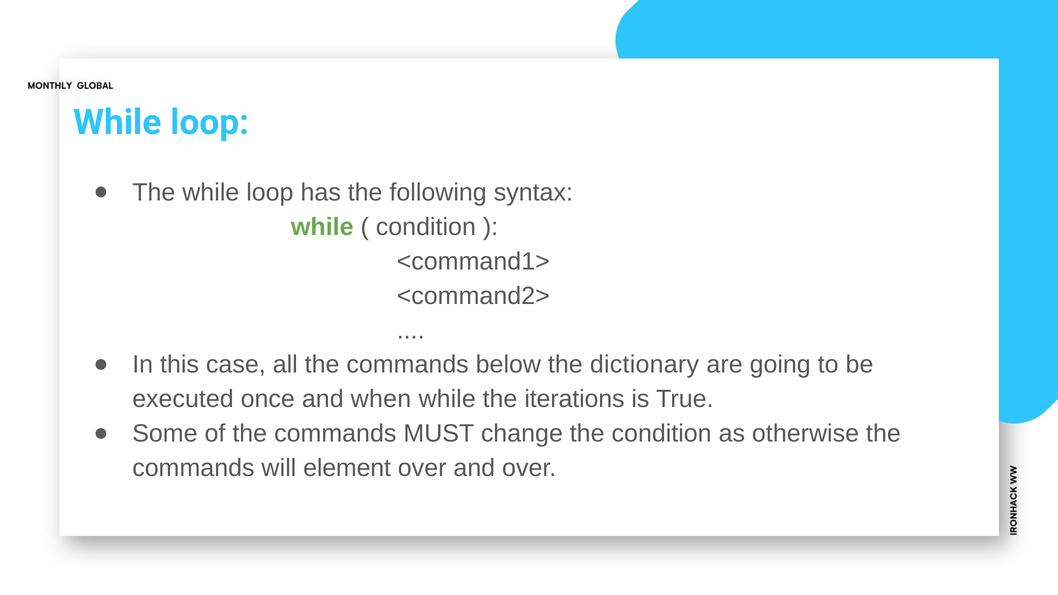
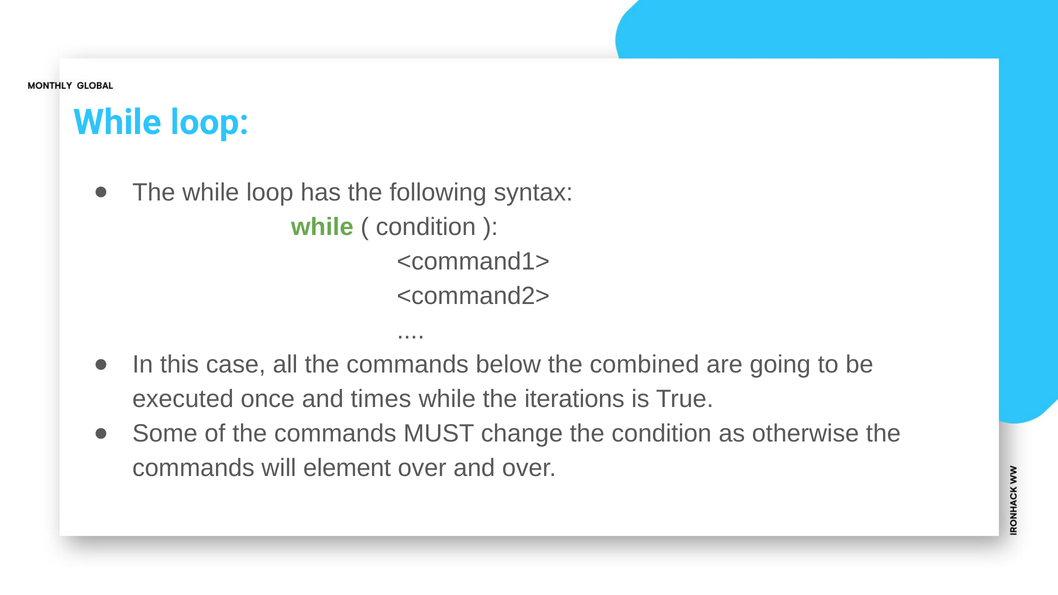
dictionary: dictionary -> combined (645, 365)
when: when -> times (381, 399)
